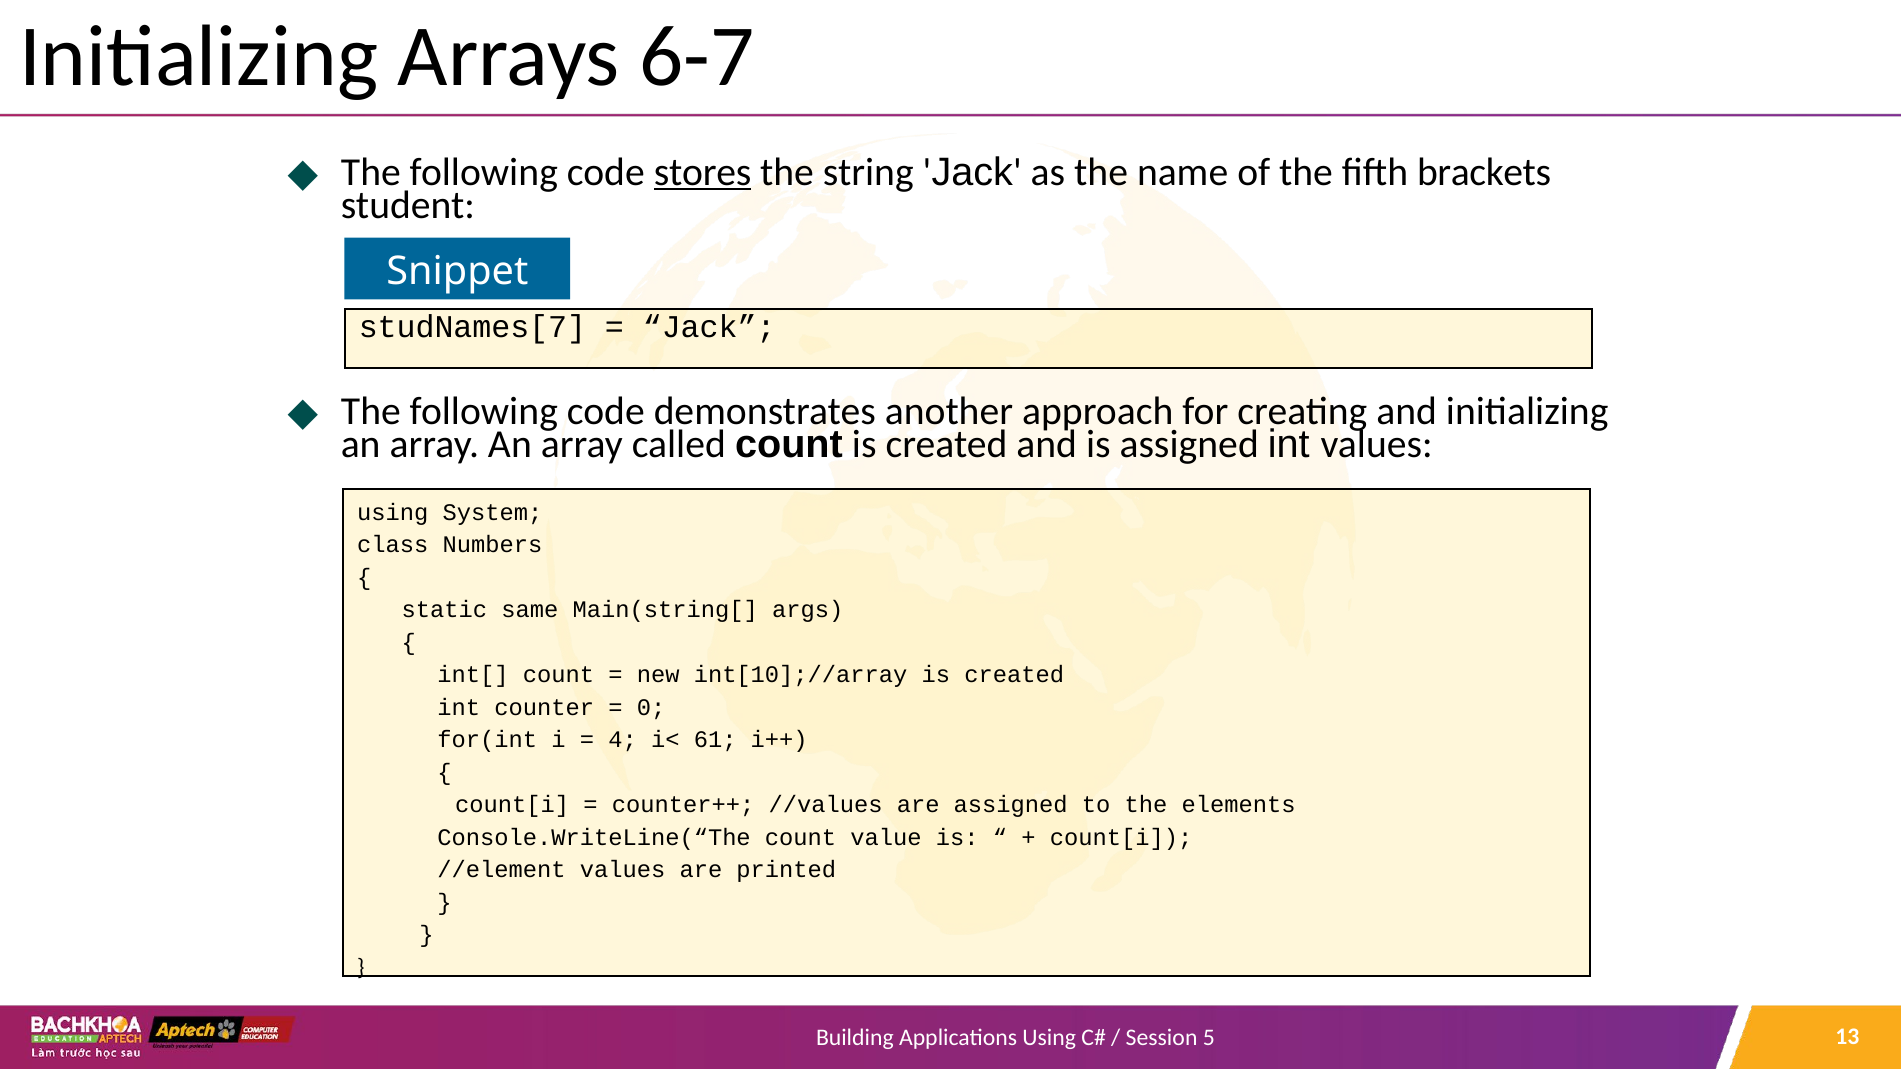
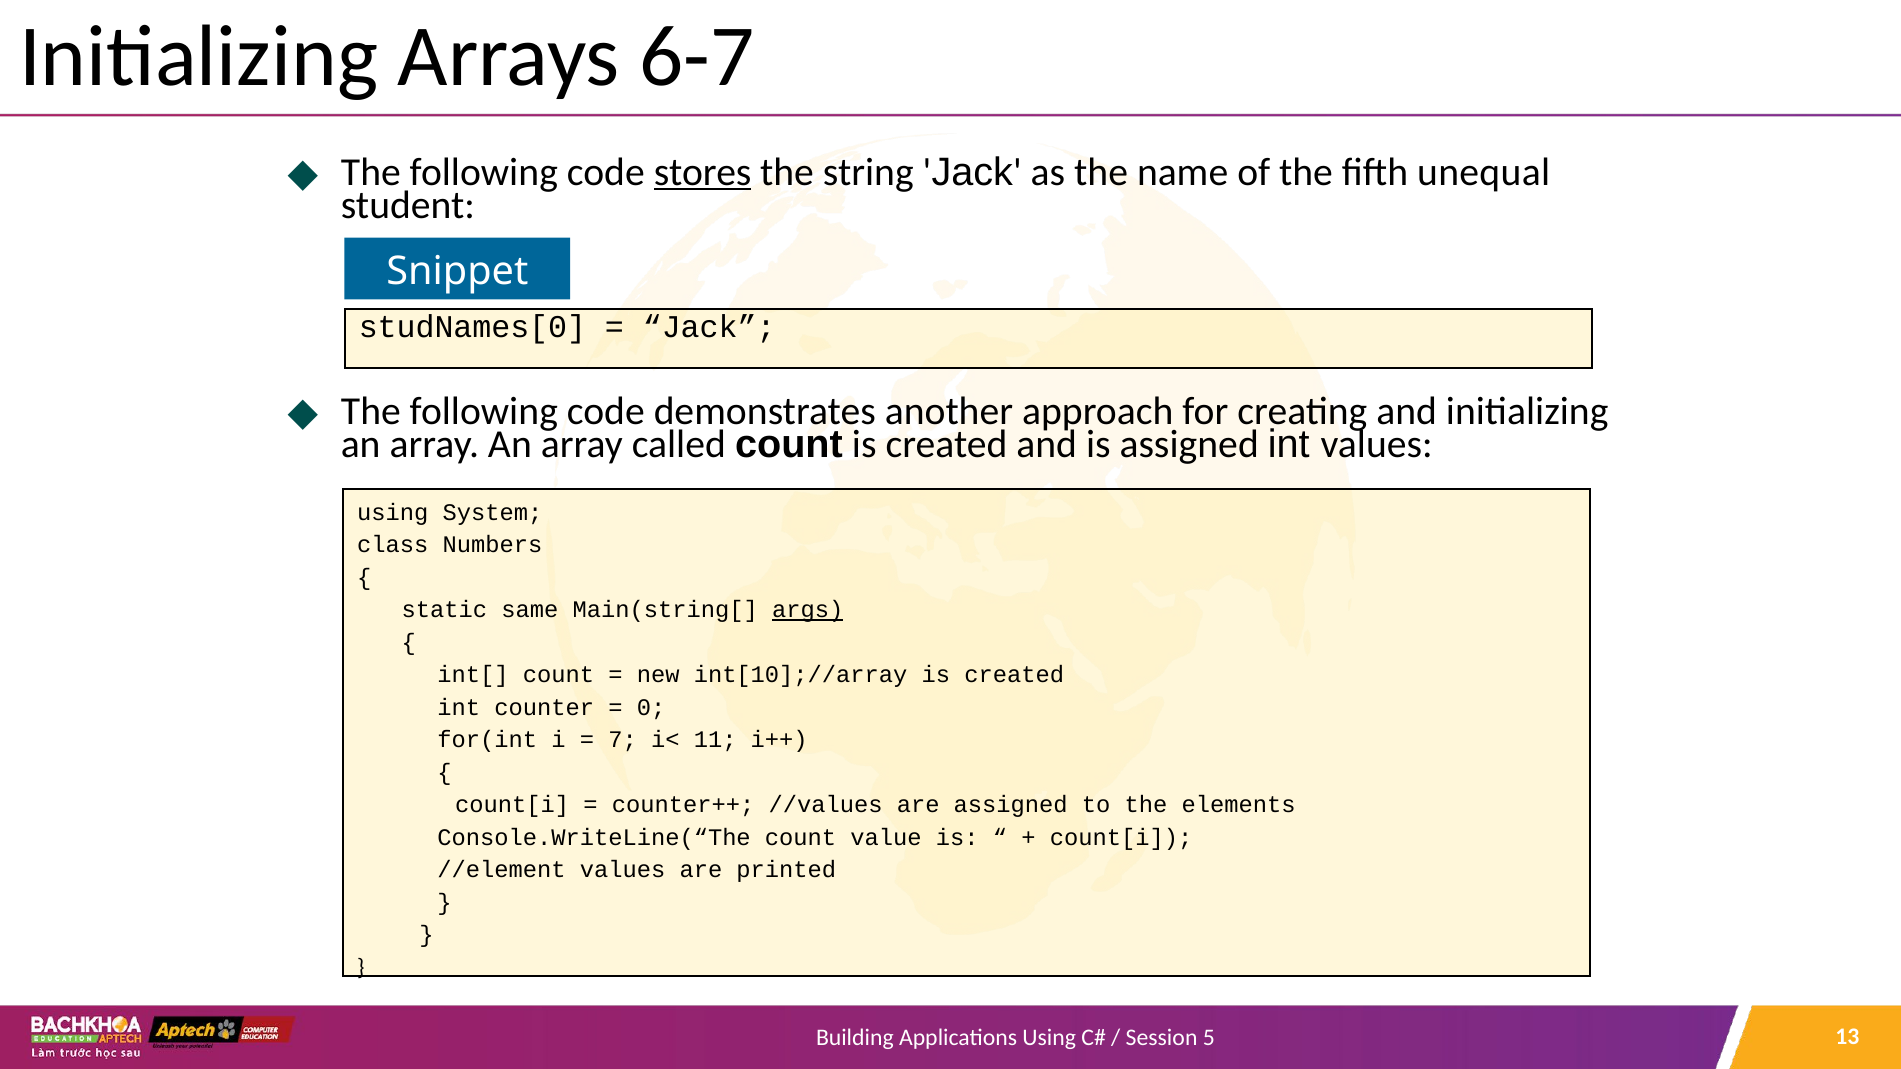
brackets: brackets -> unequal (1484, 172)
studNames[7: studNames[7 -> studNames[0 (472, 327)
args underline: none -> present (808, 610)
4: 4 -> 7 (623, 740)
61: 61 -> 11 (715, 740)
